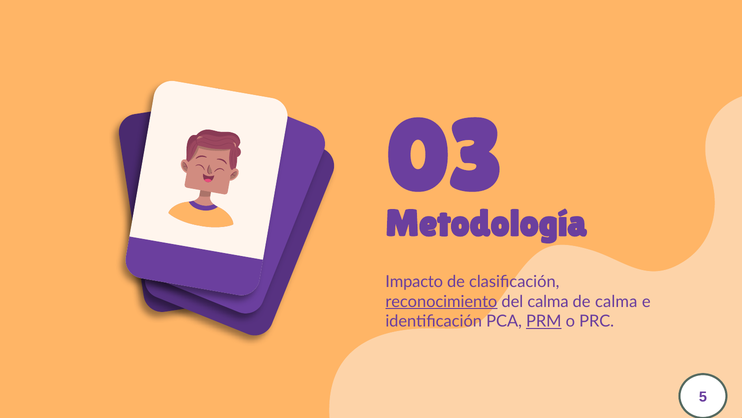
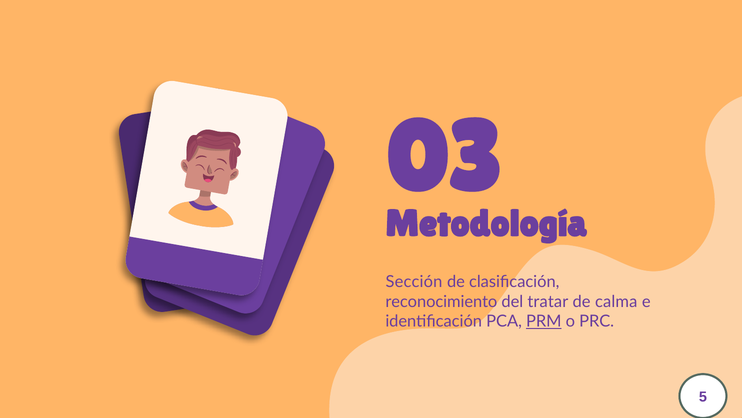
Impacto: Impacto -> Sección (414, 281)
reconocimiento underline: present -> none (441, 301)
del calma: calma -> tratar (548, 301)
